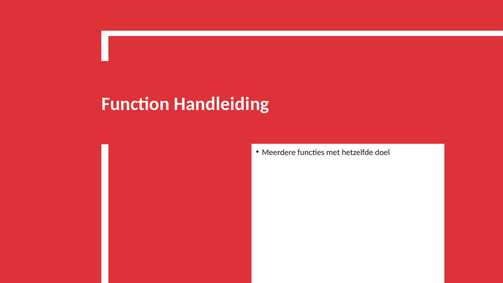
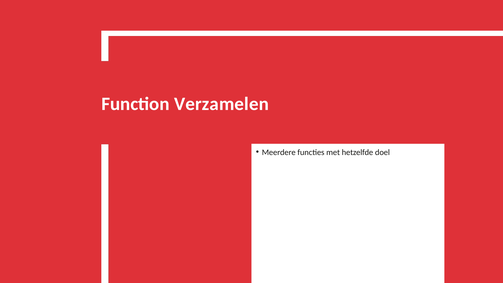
Handleiding: Handleiding -> Verzamelen (221, 104)
